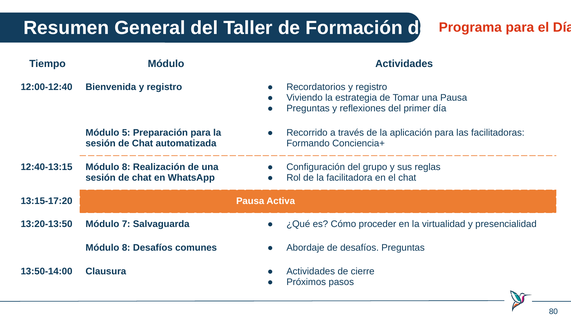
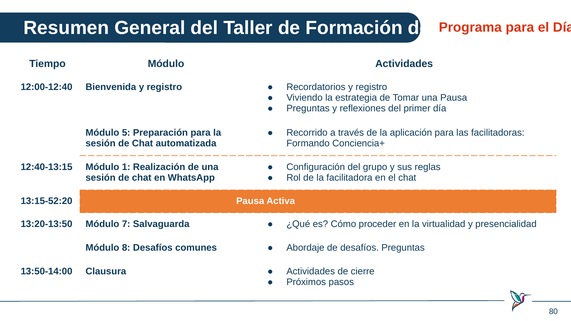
12:40-13:15 Módulo 8: 8 -> 1 (126, 167)
13:15-17:20: 13:15-17:20 -> 13:15-52:20 (47, 201)
